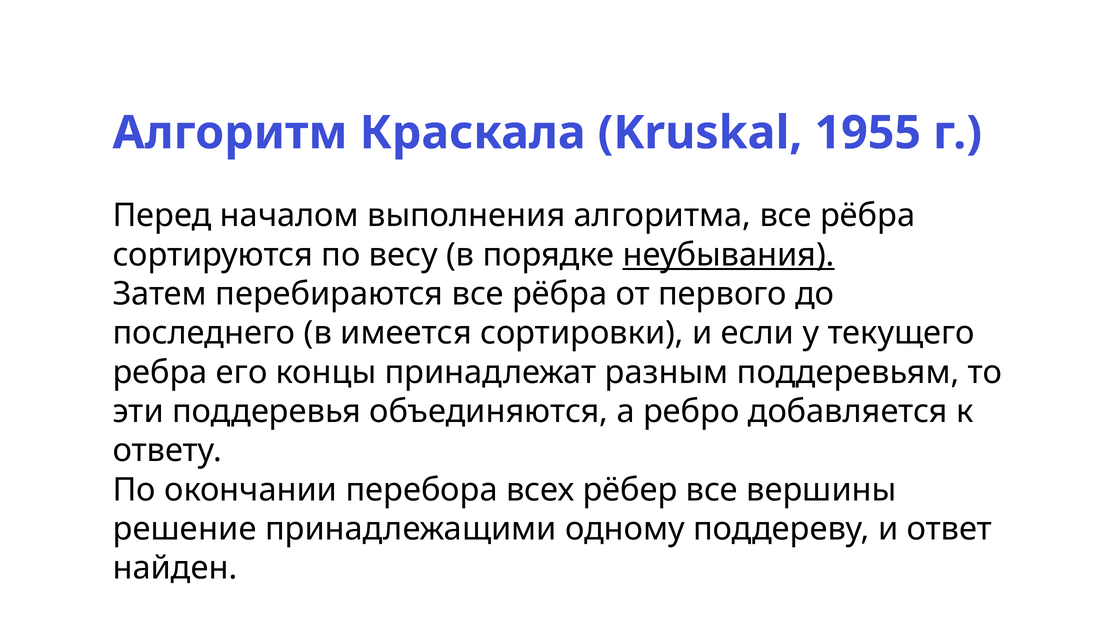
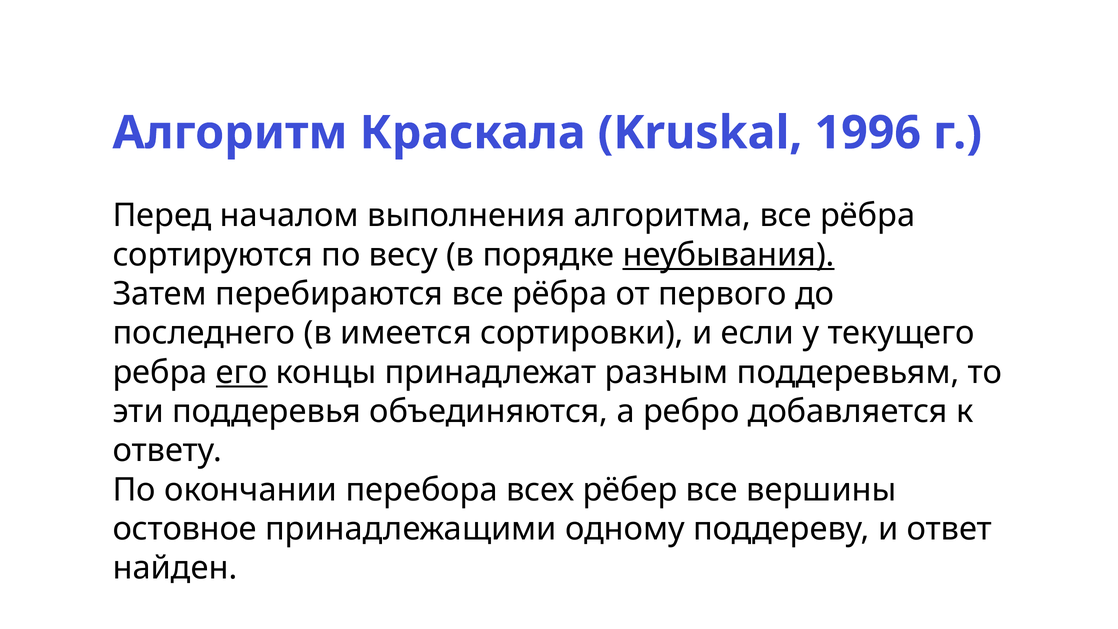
1955: 1955 -> 1996 (868, 133)
его underline: none -> present (242, 372)
решение: решение -> остовное (185, 529)
